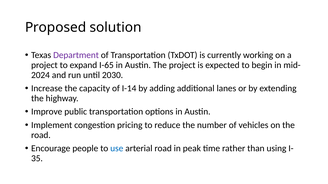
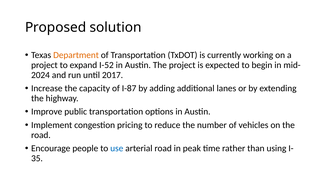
Department colour: purple -> orange (76, 55)
I-65: I-65 -> I-52 (106, 65)
2030: 2030 -> 2017 (113, 75)
I-14: I-14 -> I-87 (129, 89)
